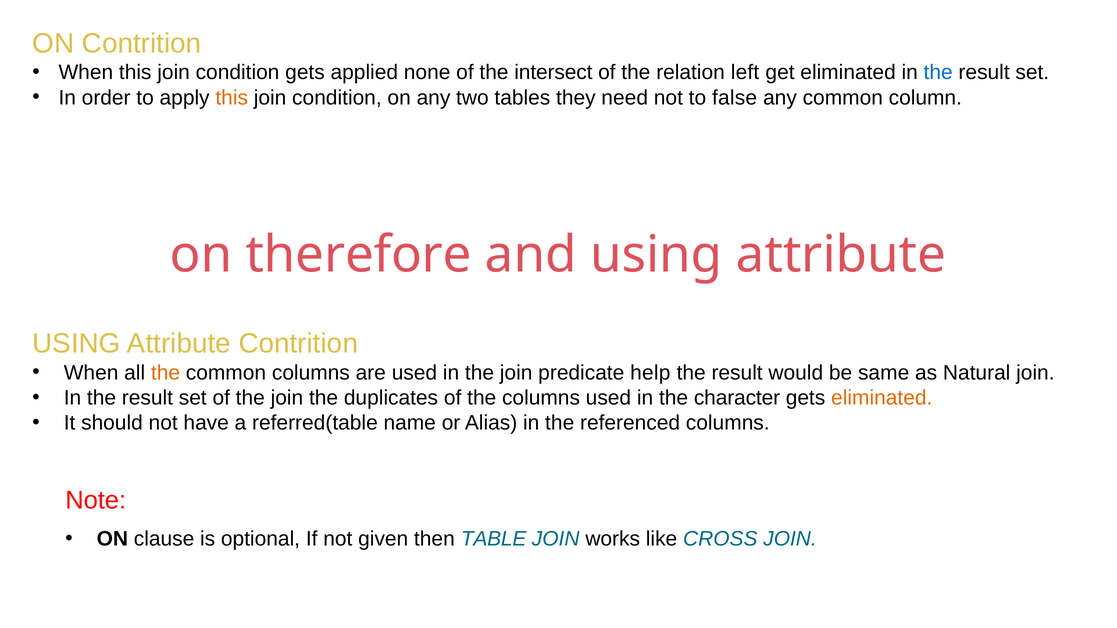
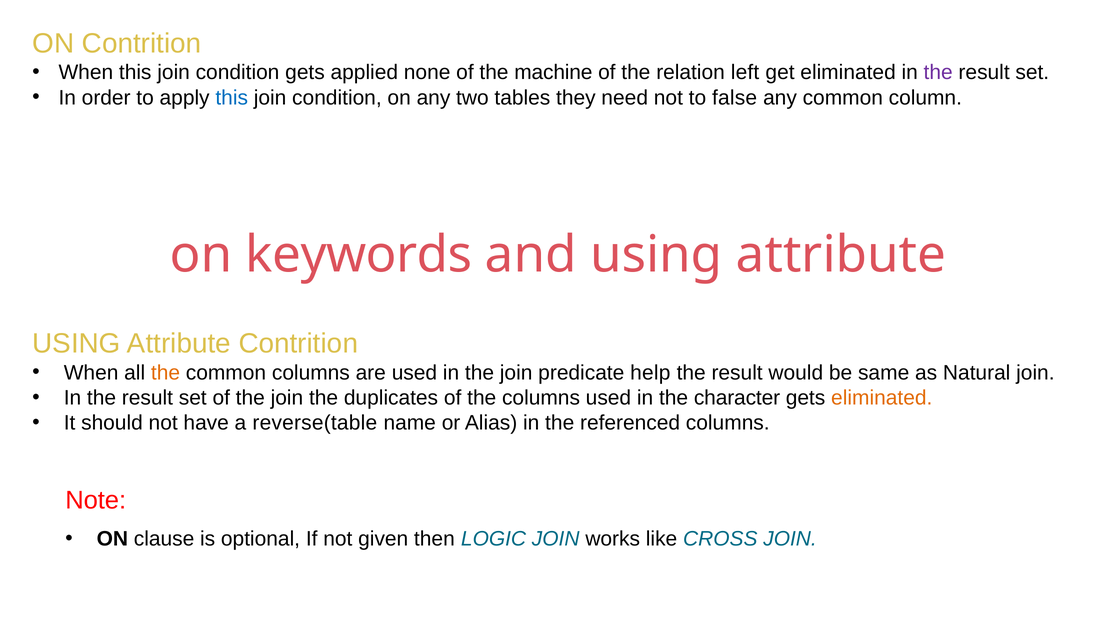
intersect: intersect -> machine (553, 73)
the colour: blue -> purple (938, 73)
this colour: orange -> blue (232, 98)
therefore: therefore -> keywords (359, 255)
referred(table: referred(table -> reverse(table (315, 423)
TABLE: TABLE -> LOGIC (494, 539)
